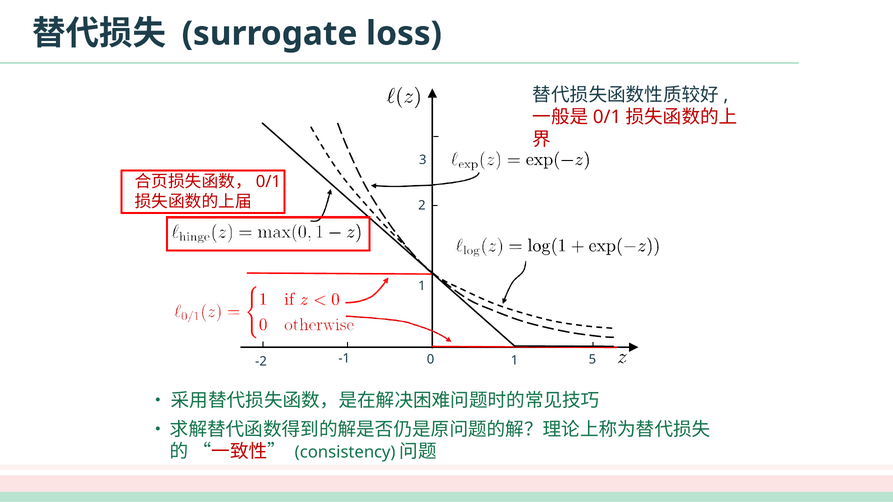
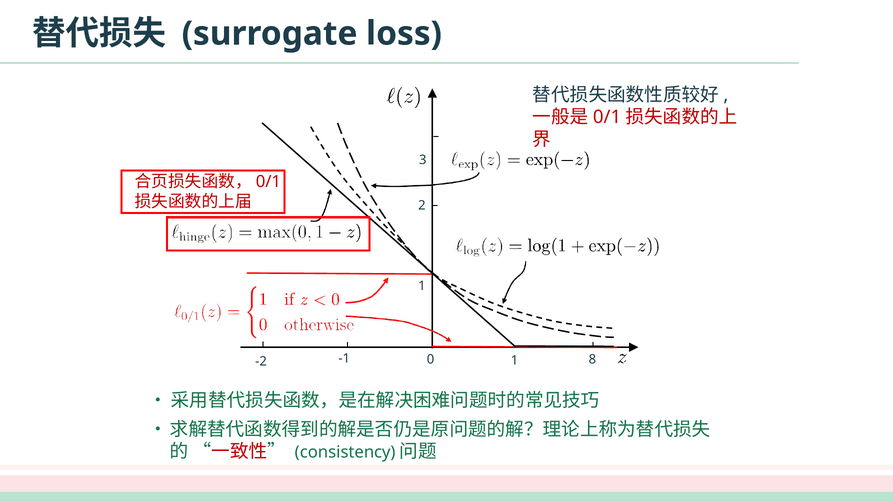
5: 5 -> 8 (592, 359)
